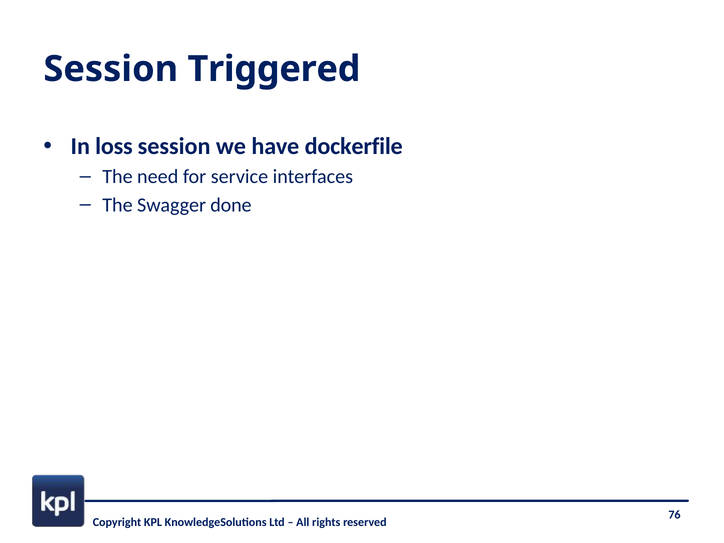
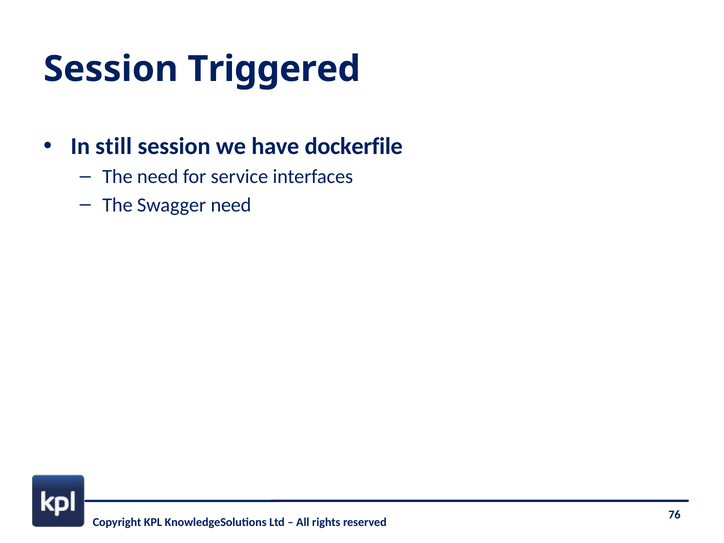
loss: loss -> still (114, 146)
Swagger done: done -> need (231, 205)
